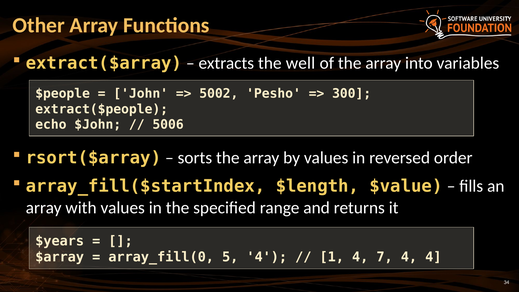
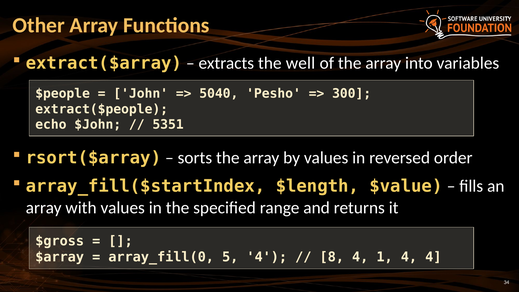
5002: 5002 -> 5040 (219, 93)
5006: 5006 -> 5351 (168, 125)
$years: $years -> $gross (60, 241)
1: 1 -> 8 (332, 257)
7: 7 -> 1 (385, 257)
